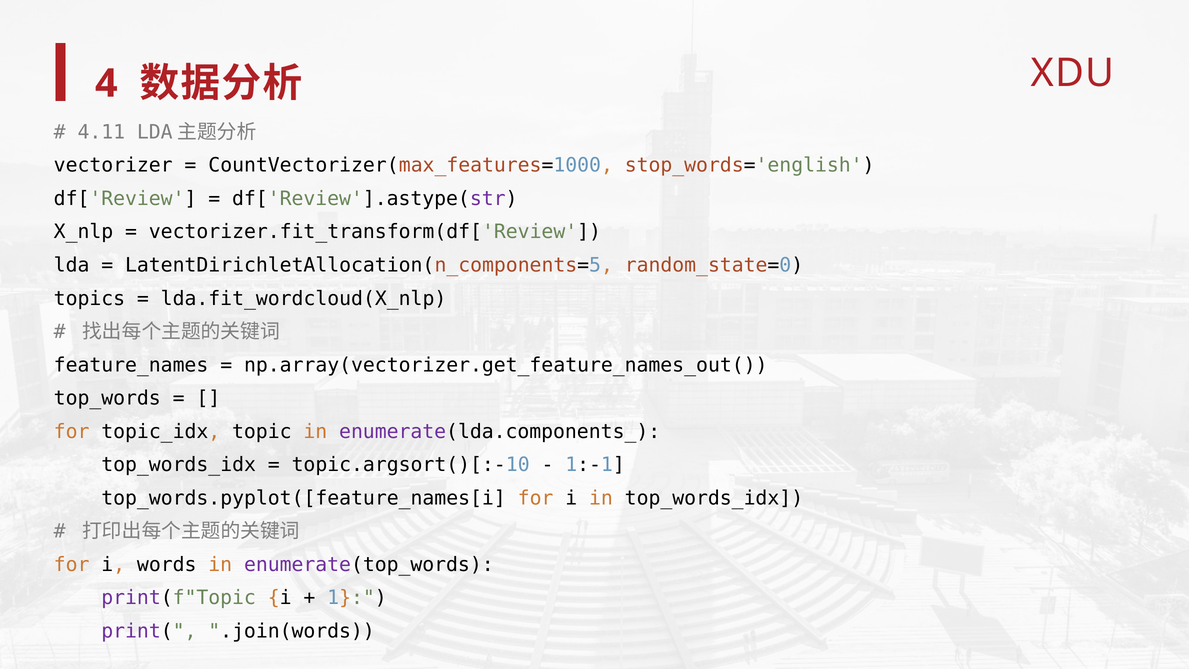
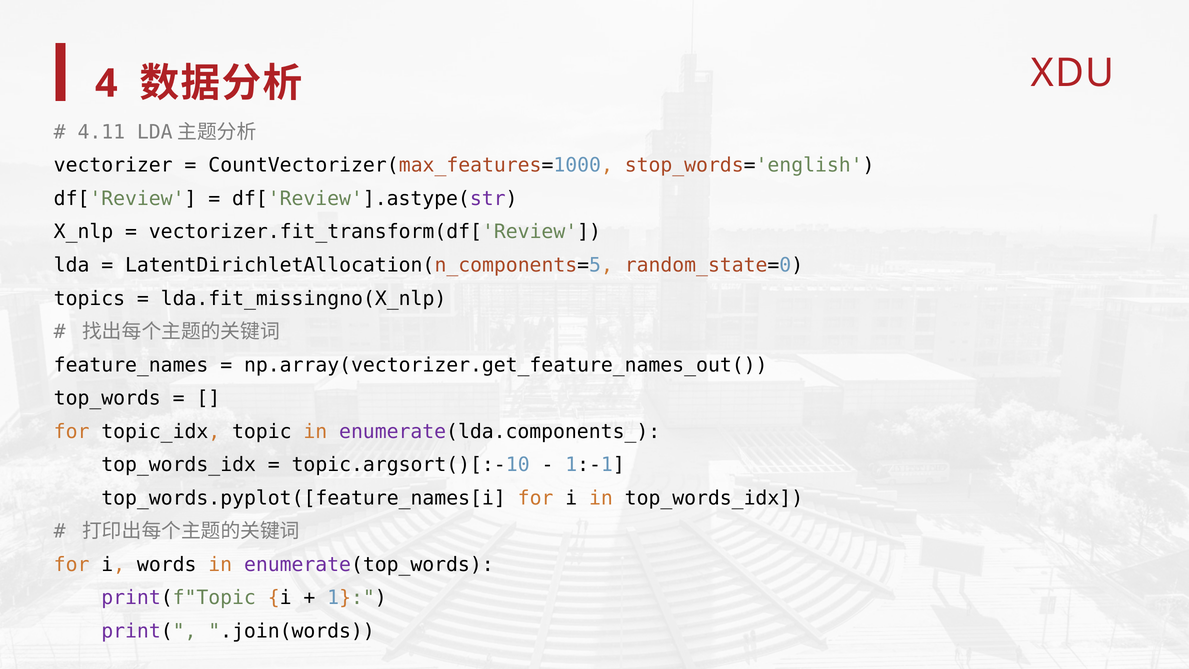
lda.fit_wordcloud(X_nlp: lda.fit_wordcloud(X_nlp -> lda.fit_missingno(X_nlp (304, 298)
